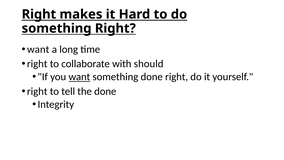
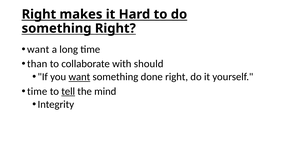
right: right -> than (37, 64)
right: right -> time (37, 91)
tell underline: none -> present (68, 91)
the done: done -> mind (105, 91)
